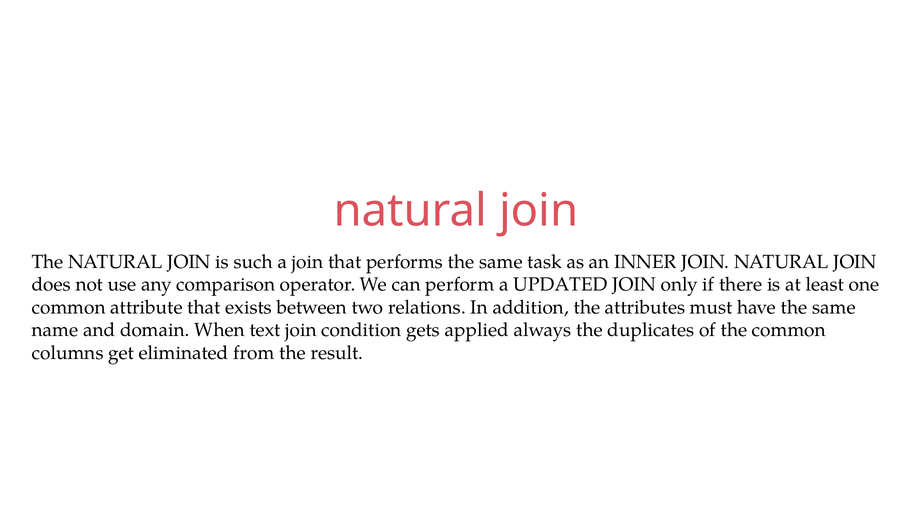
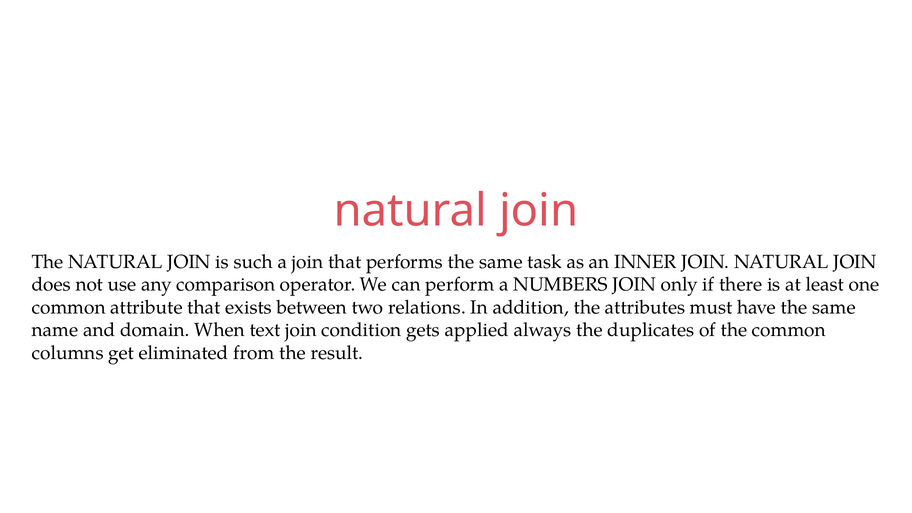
UPDATED: UPDATED -> NUMBERS (561, 285)
